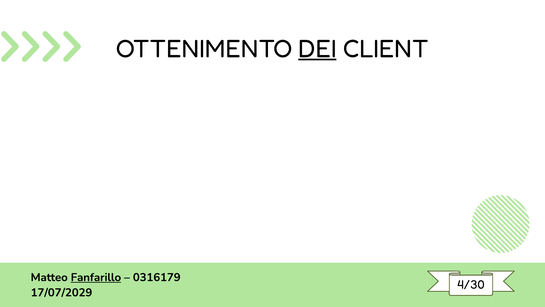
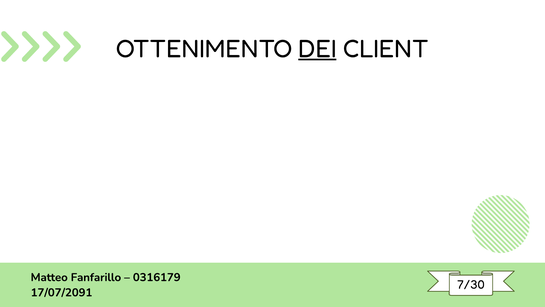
Fanfarillo underline: present -> none (96, 277)
4/30: 4/30 -> 7/30 (471, 284)
17/07/2029: 17/07/2029 -> 17/07/2091 (61, 292)
